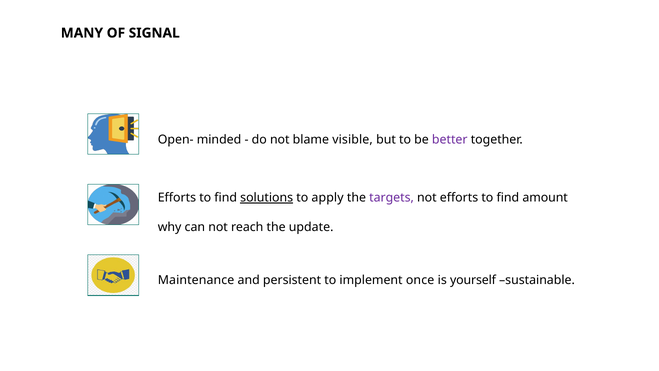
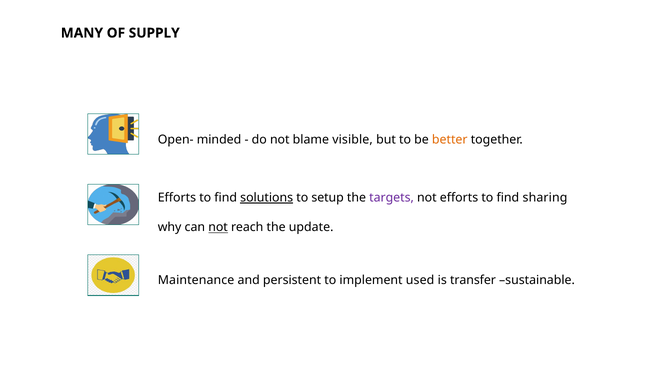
SIGNAL: SIGNAL -> SUPPLY (154, 33)
better colour: purple -> orange (450, 140)
apply: apply -> setup (328, 197)
amount: amount -> sharing (545, 197)
not underline: none -> present (218, 227)
once: once -> used (420, 280)
yourself: yourself -> transfer (473, 280)
